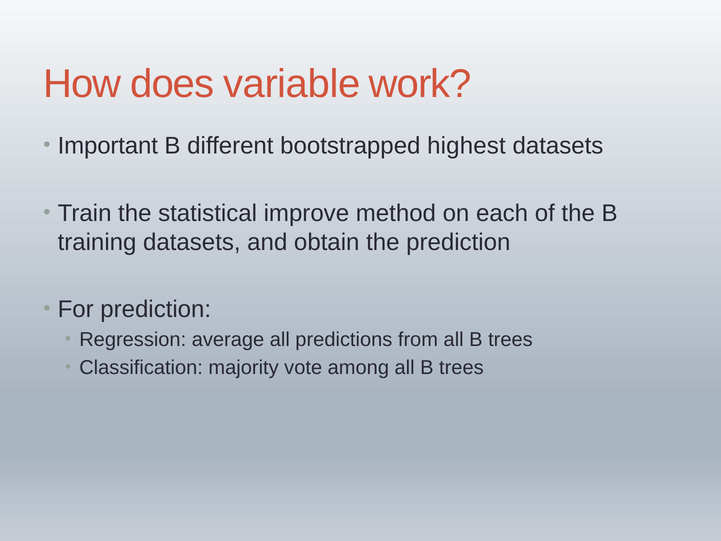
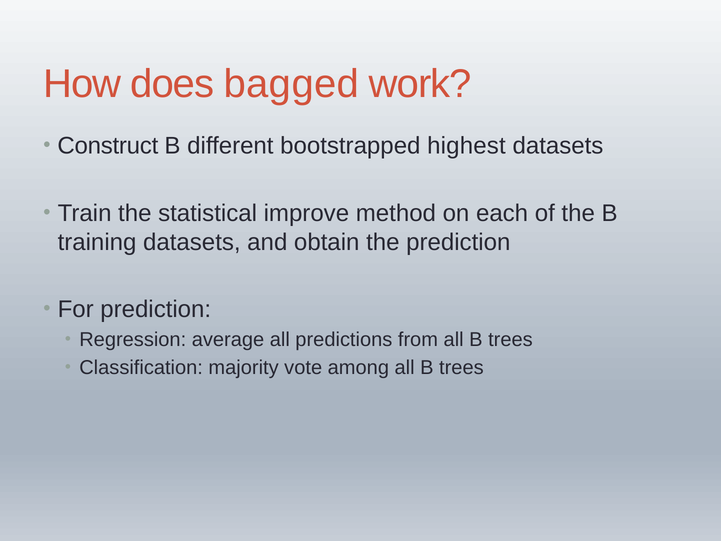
variable: variable -> bagged (291, 84)
Important: Important -> Construct (108, 146)
